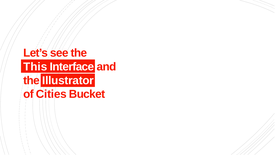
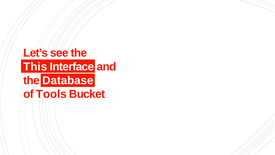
Illustrator: Illustrator -> Database (68, 80)
Cities: Cities -> Tools (51, 94)
